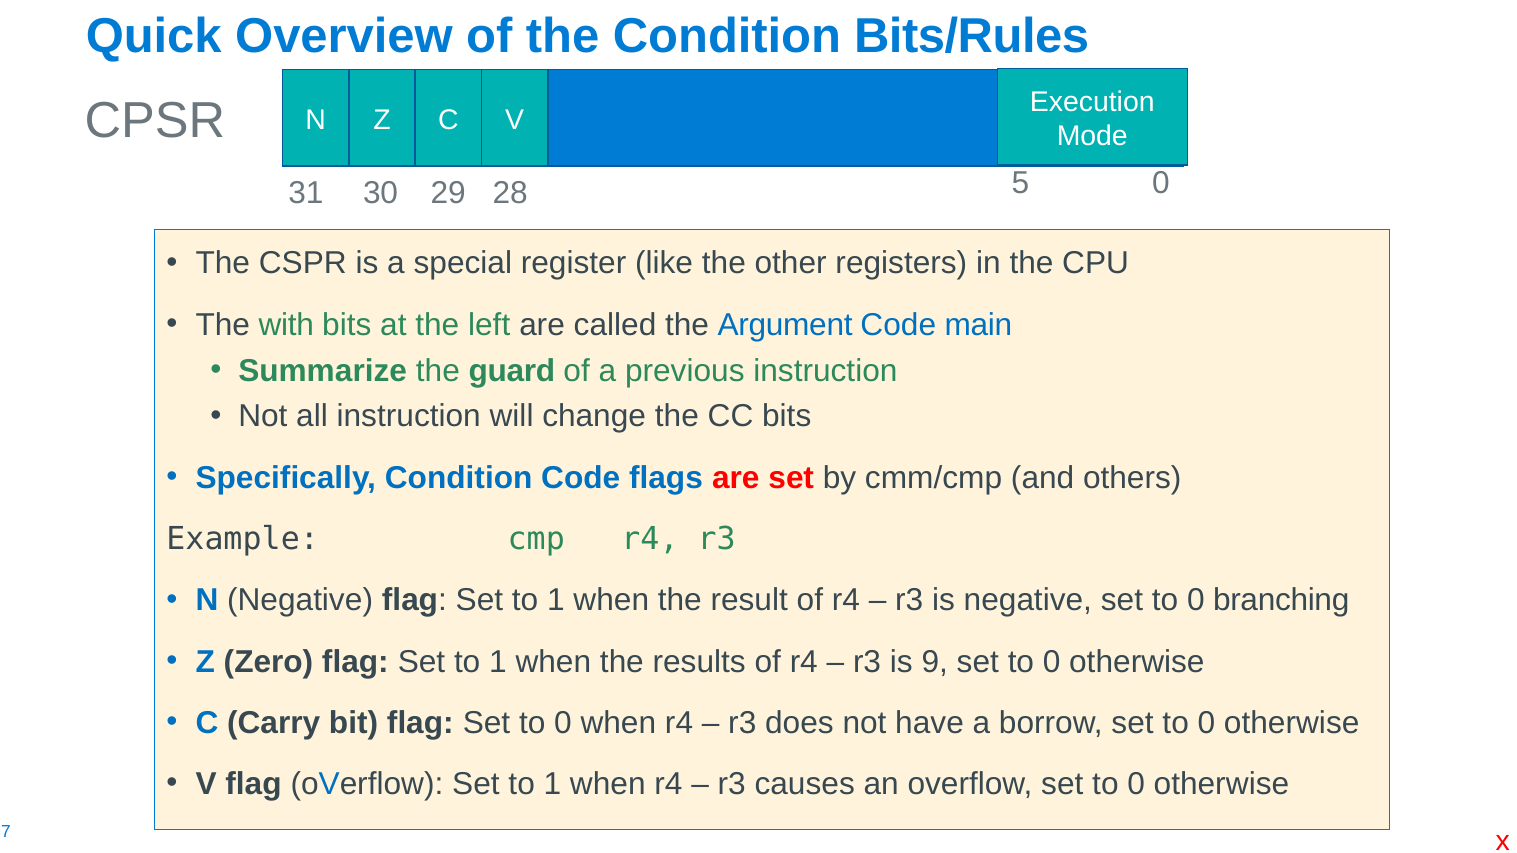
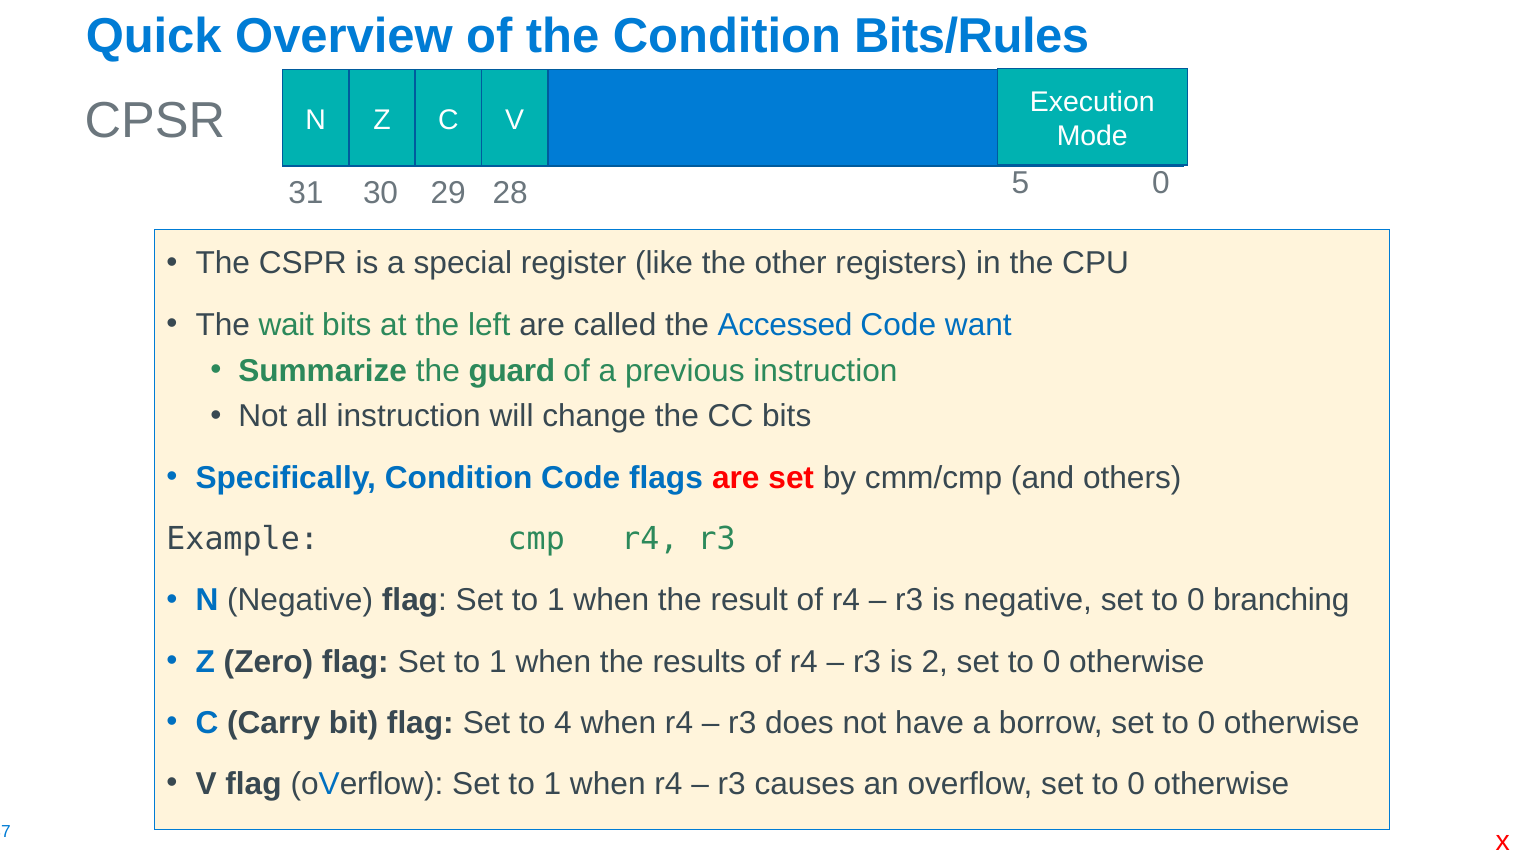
with: with -> wait (286, 325)
Argument: Argument -> Accessed (785, 325)
main: main -> want (978, 325)
9: 9 -> 2 (935, 662)
flag Set to 0: 0 -> 4 (563, 723)
